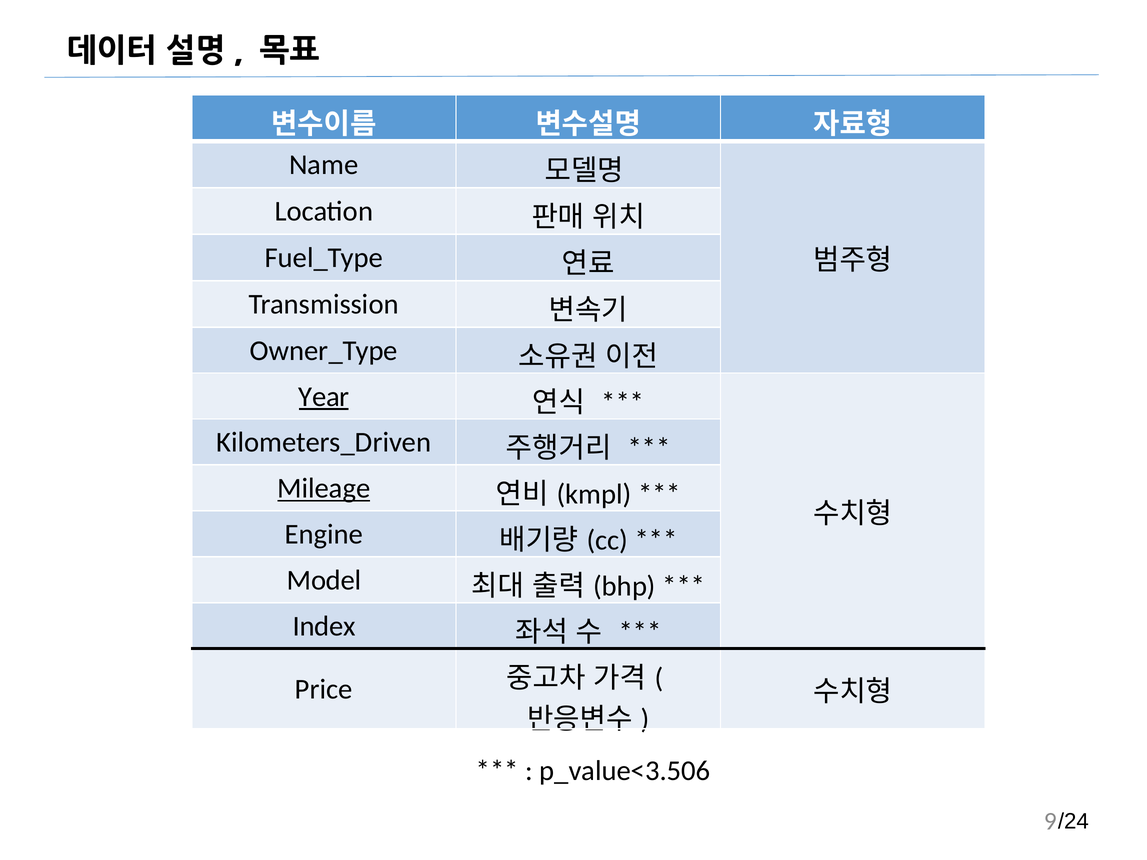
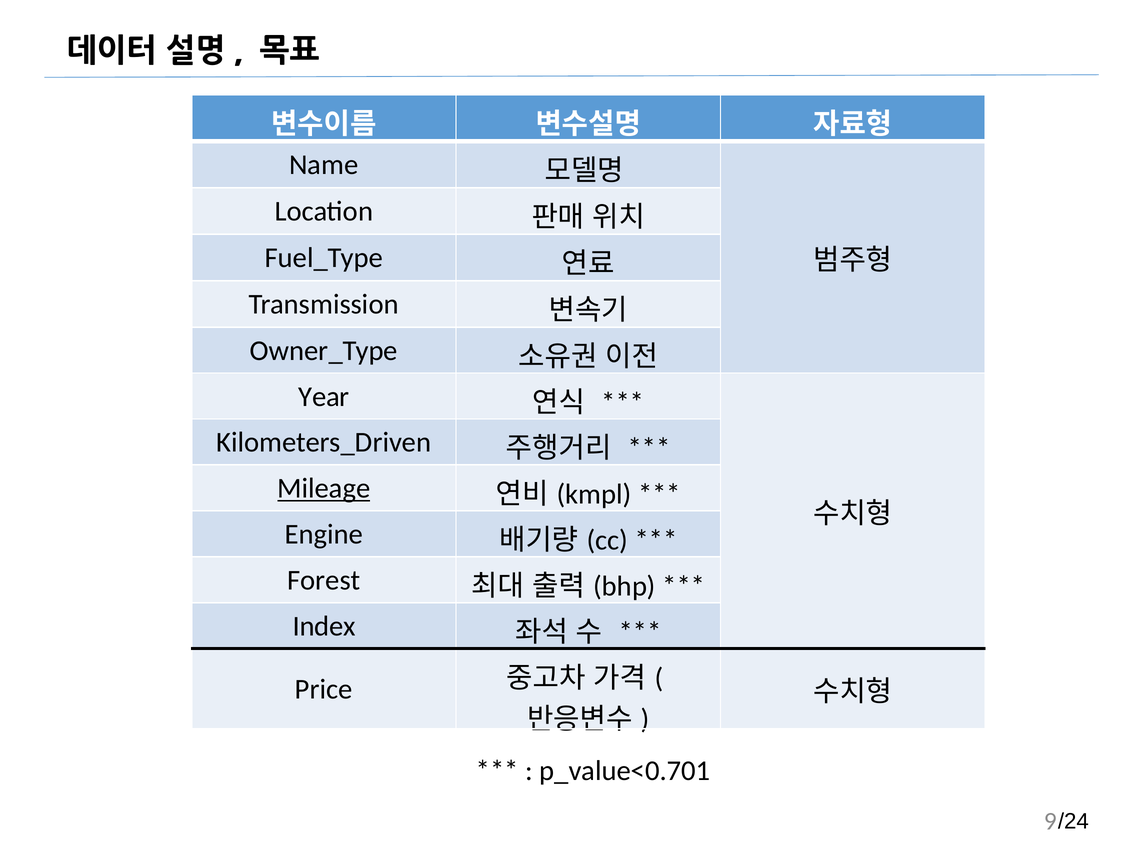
Year underline: present -> none (324, 397)
Model: Model -> Forest (324, 580)
p_value<3.506: p_value<3.506 -> p_value<0.701 (625, 771)
